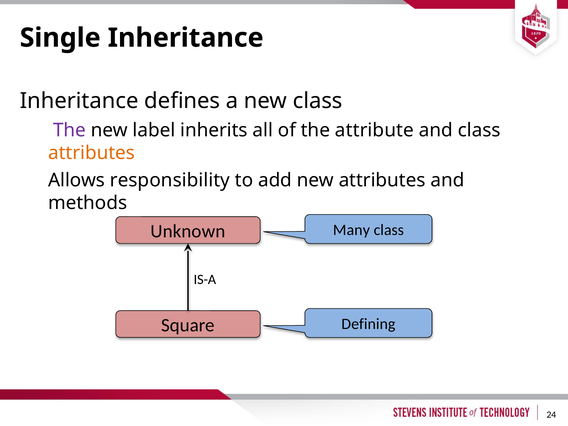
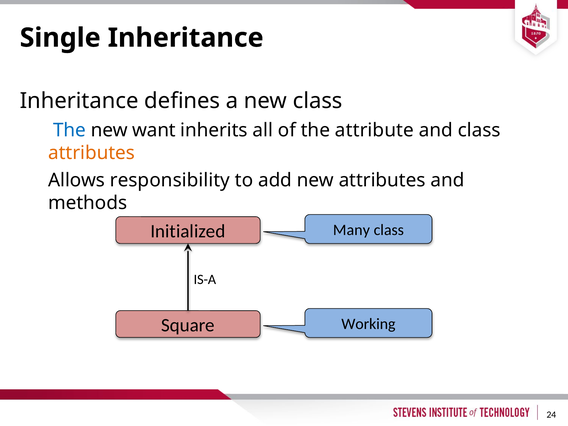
The colour: purple -> blue (69, 130)
label: label -> want (154, 130)
Unknown: Unknown -> Initialized (188, 231)
Defining: Defining -> Working (368, 324)
